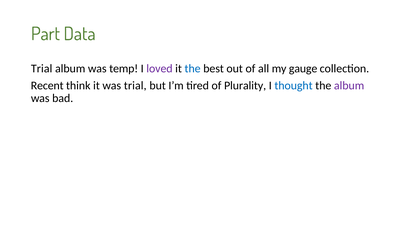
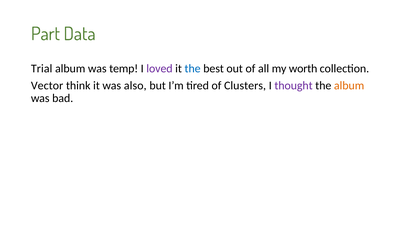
gauge: gauge -> worth (303, 69)
Recent: Recent -> Vector (47, 86)
was trial: trial -> also (135, 86)
Plurality: Plurality -> Clusters (245, 86)
thought colour: blue -> purple (294, 86)
album colour: purple -> orange (349, 86)
